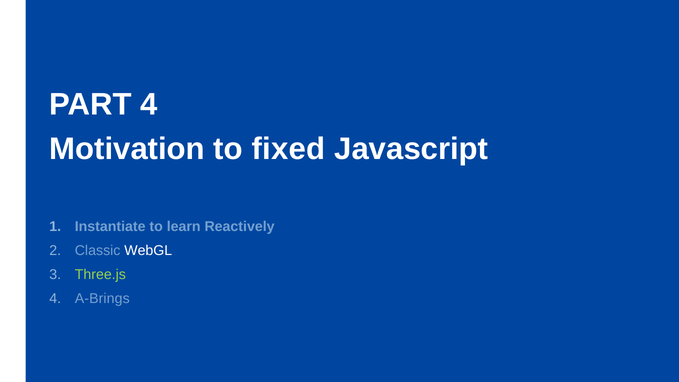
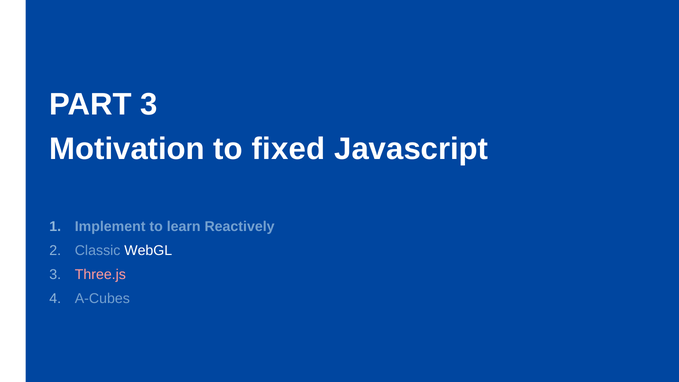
PART 4: 4 -> 3 (149, 105)
Instantiate: Instantiate -> Implement (110, 226)
Three.js colour: light green -> pink (100, 275)
A-Brings: A-Brings -> A-Cubes (102, 299)
